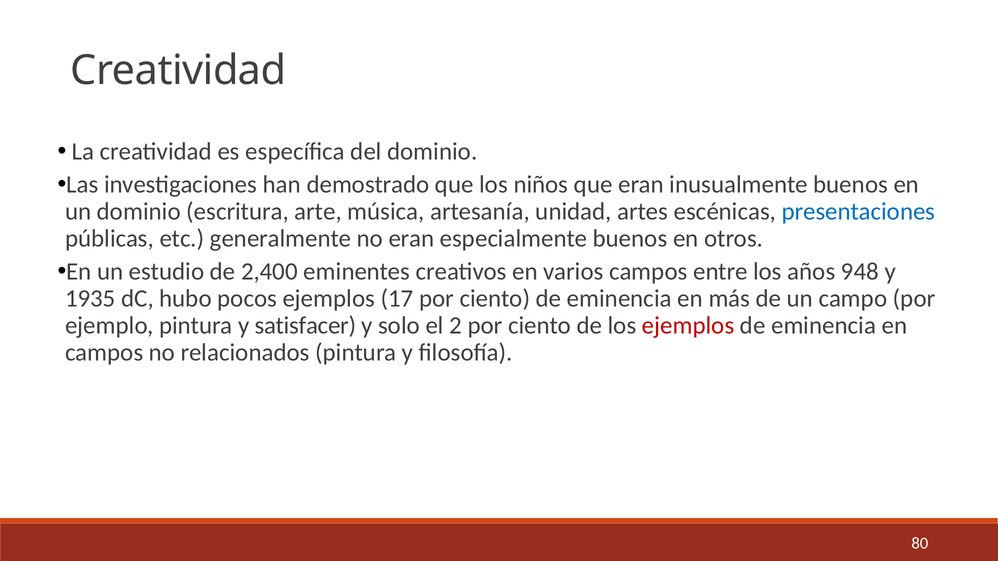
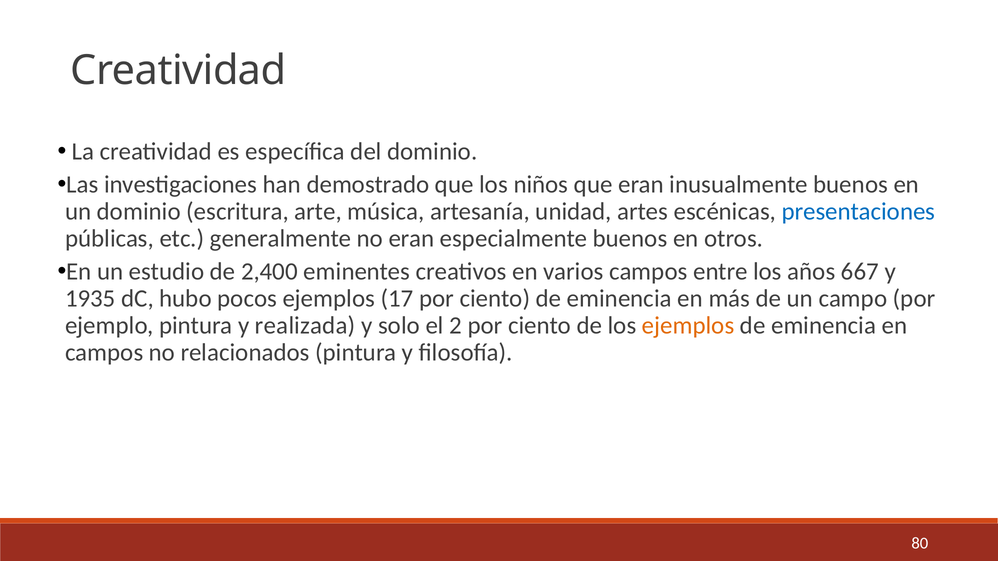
948: 948 -> 667 (860, 272)
satisfacer: satisfacer -> realizada (305, 326)
ejemplos colour: red -> orange (688, 326)
